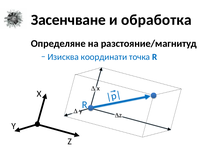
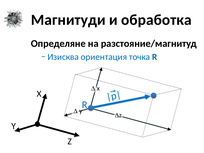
Засенчване: Засенчване -> Магнитуди (68, 20)
координати: координати -> ориентация (104, 57)
